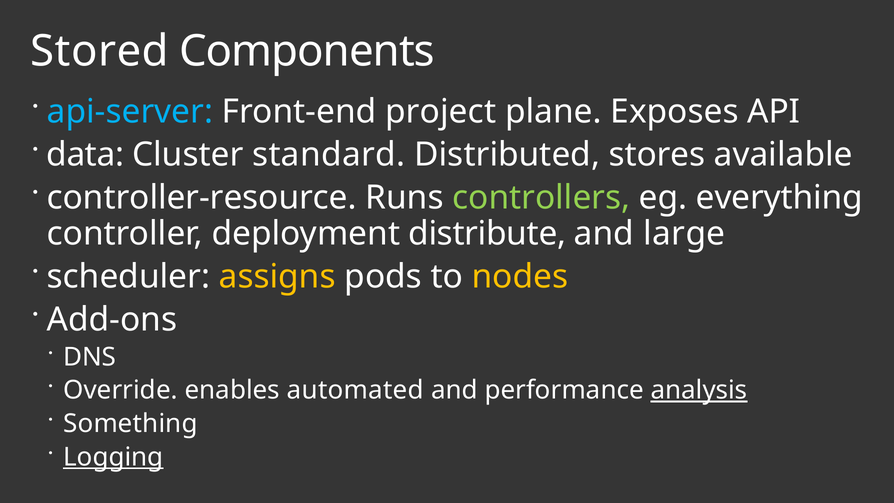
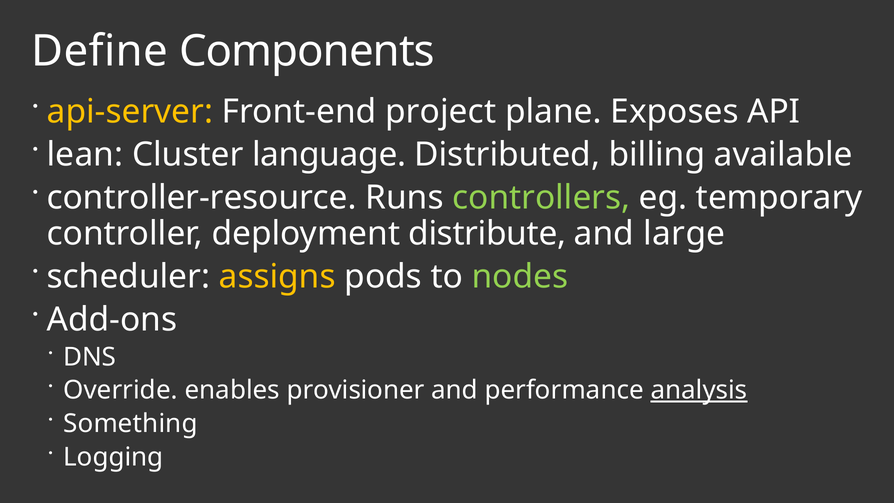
Stored: Stored -> Define (100, 51)
api-server colour: light blue -> yellow (130, 112)
data: data -> lean (85, 154)
standard: standard -> language (329, 154)
stores: stores -> billing (657, 154)
everything: everything -> temporary (779, 197)
nodes colour: yellow -> light green (520, 276)
automated: automated -> provisioner (356, 390)
Logging underline: present -> none (113, 457)
